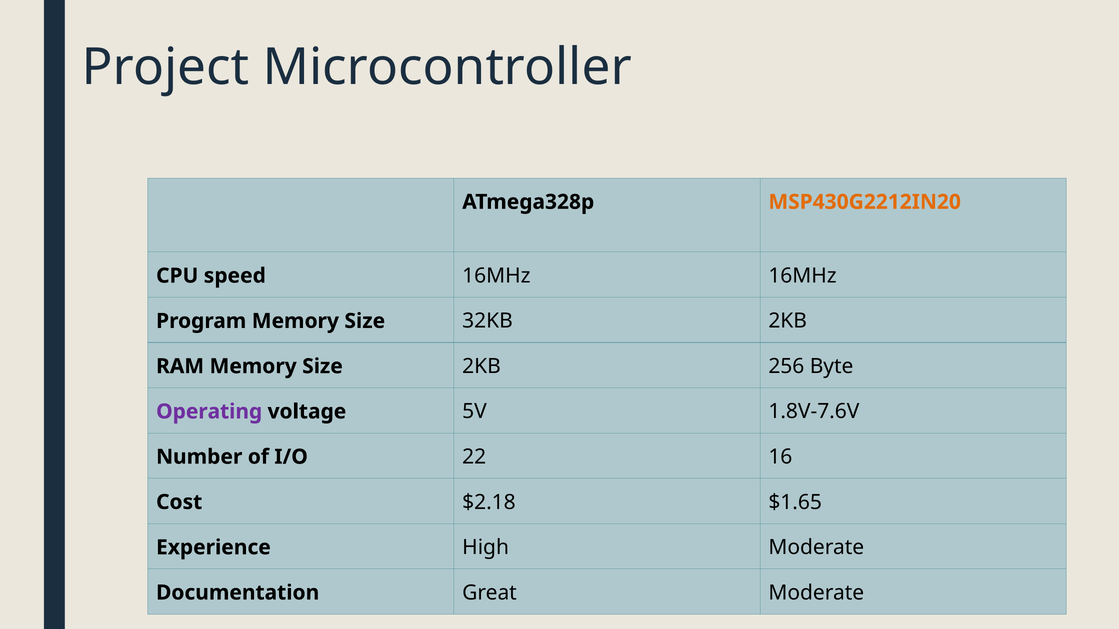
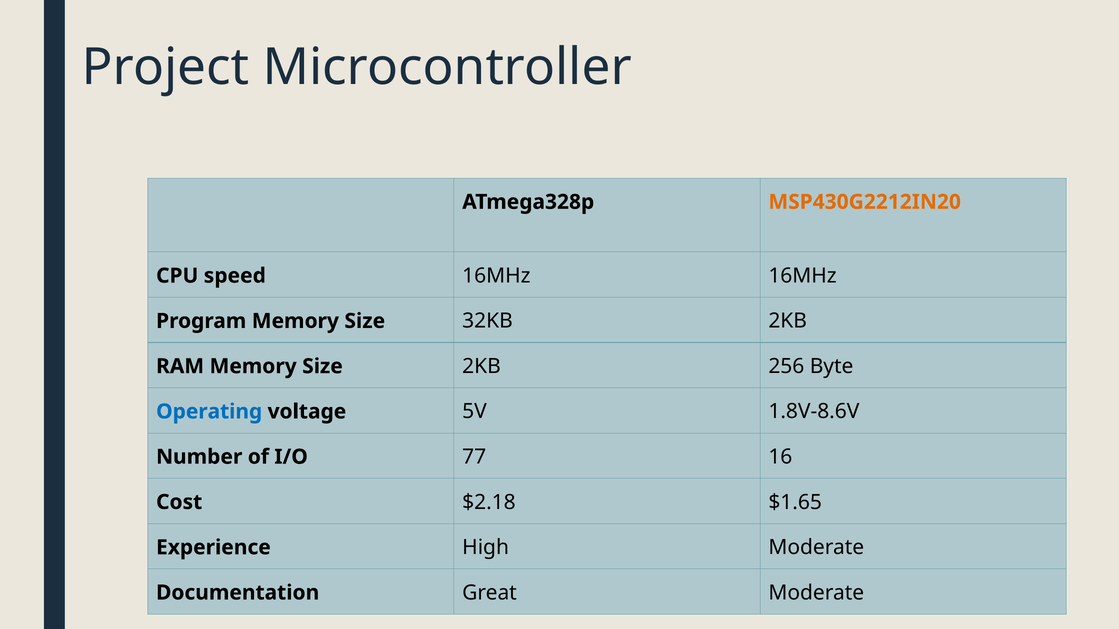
Operating colour: purple -> blue (209, 412)
1.8V-7.6V: 1.8V-7.6V -> 1.8V-8.6V (814, 412)
22: 22 -> 77 (474, 457)
